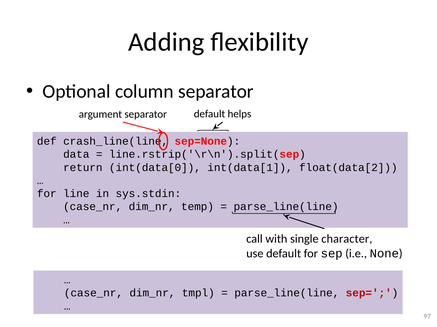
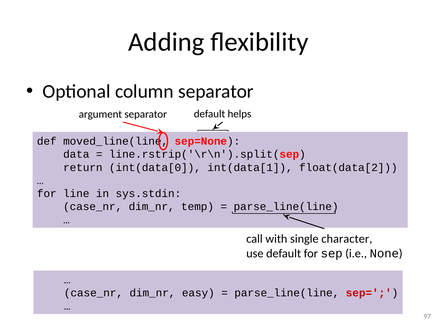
crash_line(line: crash_line(line -> moved_line(line (116, 142)
tmpl: tmpl -> easy (198, 294)
